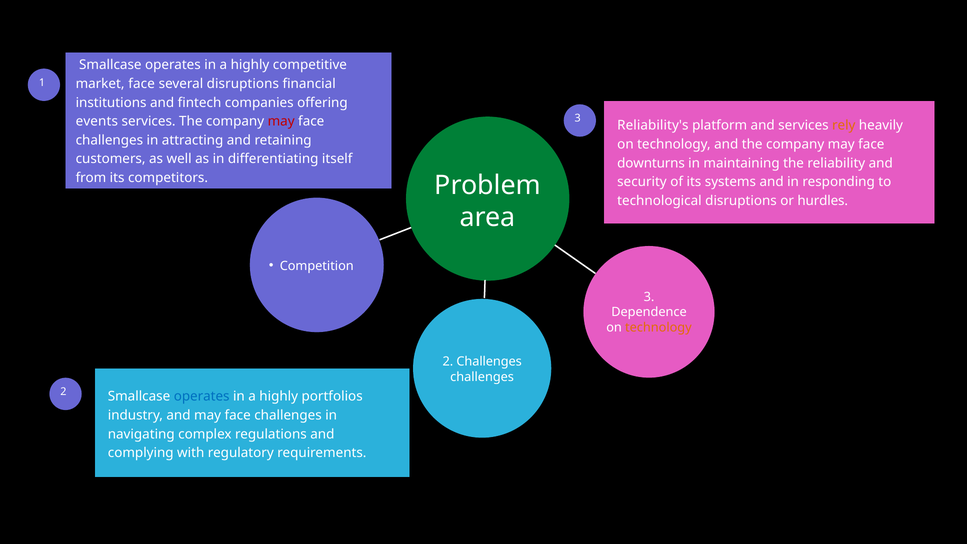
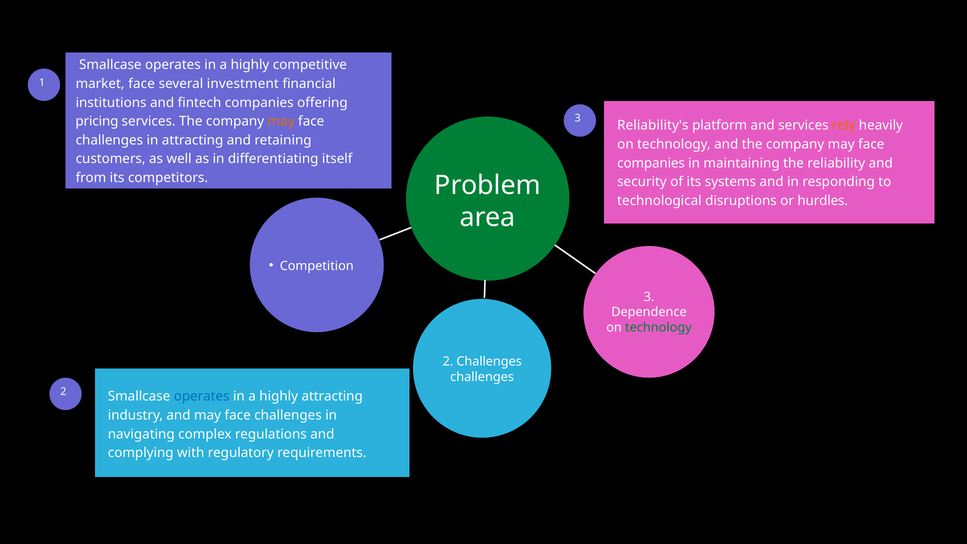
several disruptions: disruptions -> investment (243, 84)
events: events -> pricing (97, 121)
may colour: red -> orange (281, 121)
downturns: downturns -> companies (651, 163)
technology colour: orange -> green (658, 327)
highly portfolios: portfolios -> attracting (332, 396)
